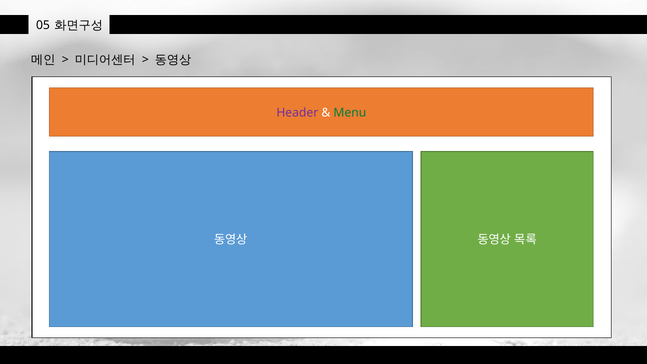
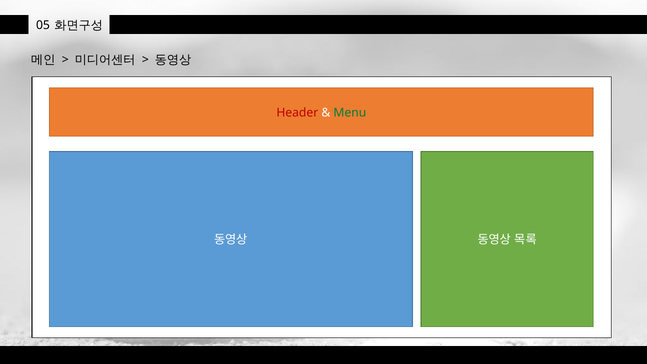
Header colour: purple -> red (297, 113)
